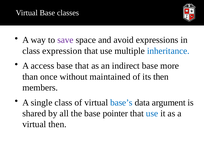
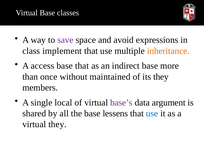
expression: expression -> implement (62, 51)
inheritance colour: blue -> orange (168, 51)
its then: then -> they (161, 77)
single class: class -> local (63, 103)
base’s colour: blue -> purple (121, 103)
pointer: pointer -> lessens (115, 113)
virtual then: then -> they (57, 124)
